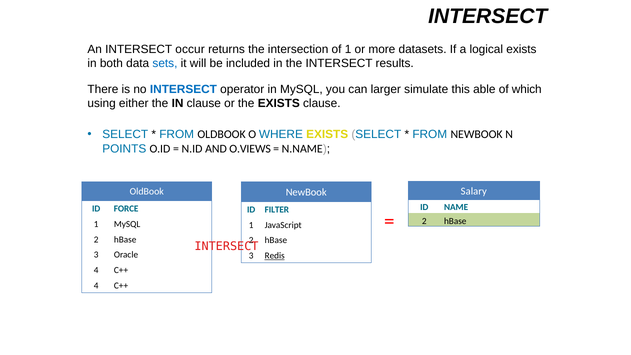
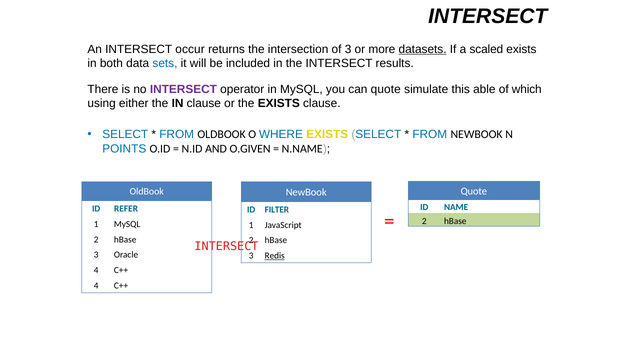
of 1: 1 -> 3 (348, 49)
datasets underline: none -> present (423, 49)
logical: logical -> scaled (486, 49)
INTERSECT colour: blue -> purple (183, 89)
can larger: larger -> quote (386, 89)
O.VIEWS: O.VIEWS -> O.GIVEN (250, 149)
Salary: Salary -> Quote (474, 191)
FORCE: FORCE -> REFER (126, 209)
